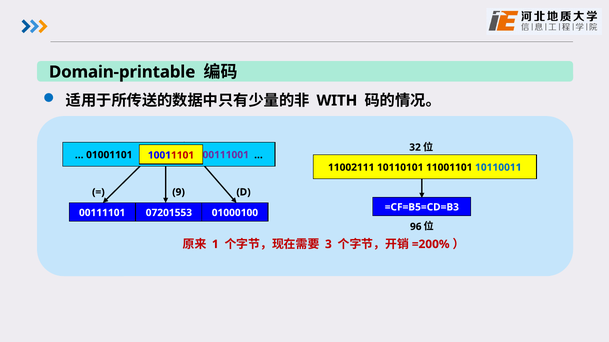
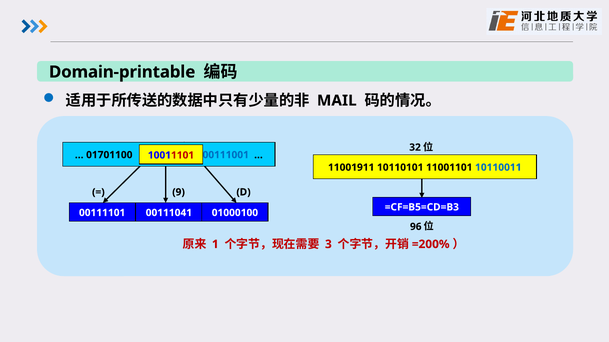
WITH: WITH -> MAIL (337, 101)
01001101: 01001101 -> 01701100 (109, 155)
00111001 colour: purple -> blue (226, 155)
11002111: 11002111 -> 11001911 (351, 168)
07201553: 07201553 -> 00111041 (169, 213)
